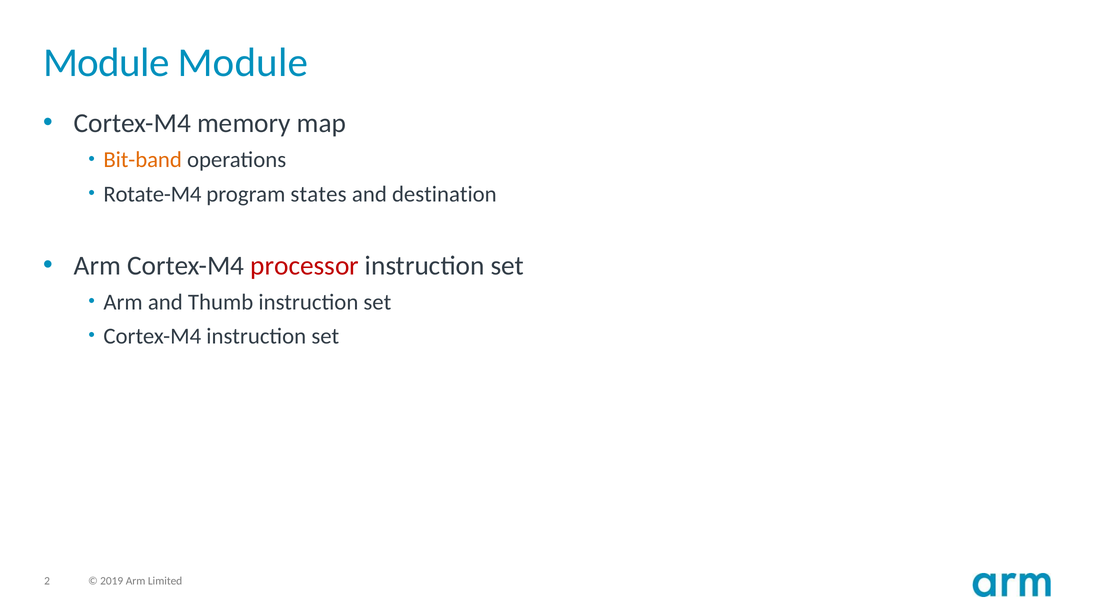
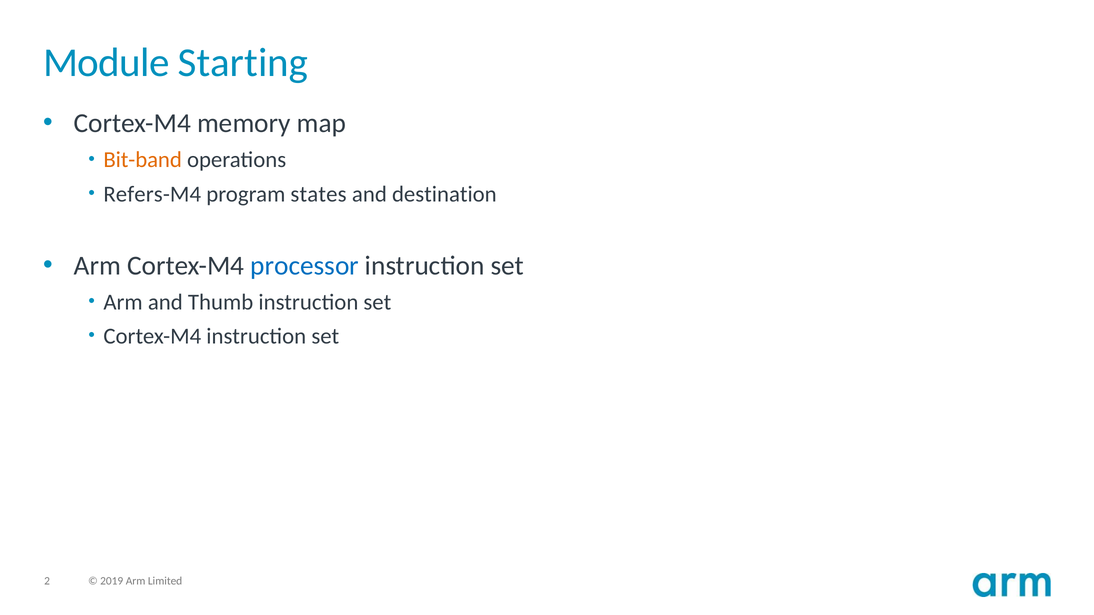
Module Module: Module -> Starting (243, 63)
Rotate-M4: Rotate-M4 -> Refers-M4 (152, 194)
processor colour: red -> blue (305, 266)
